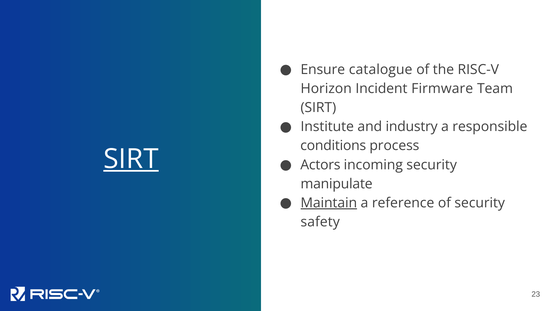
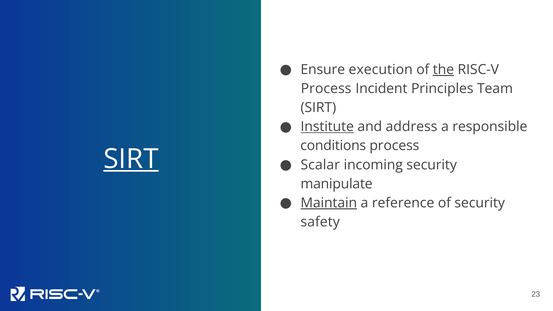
catalogue: catalogue -> execution (381, 70)
the underline: none -> present (443, 70)
Horizon: Horizon -> Process (326, 89)
Firmware: Firmware -> Principles (442, 89)
Institute underline: none -> present (327, 127)
industry: industry -> address (412, 127)
Actors: Actors -> Scalar (320, 165)
